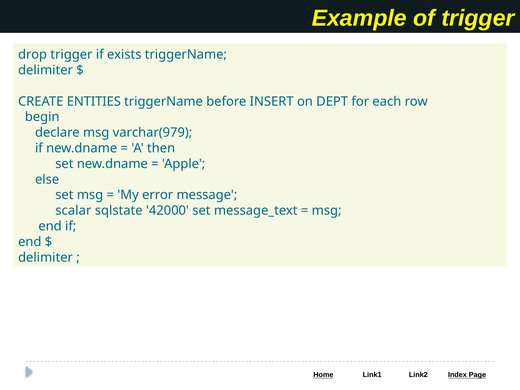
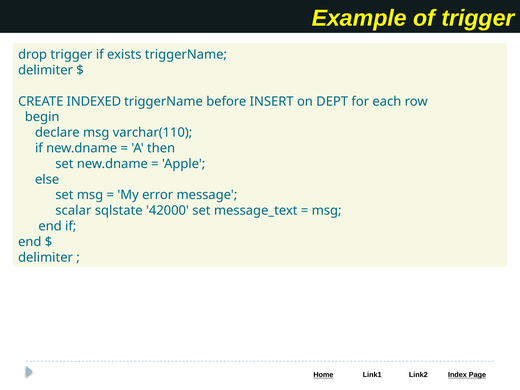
ENTITIES: ENTITIES -> INDEXED (94, 101)
varchar(979: varchar(979 -> varchar(110 (152, 133)
